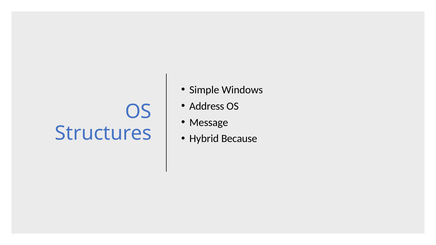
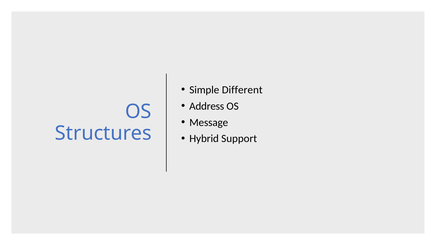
Windows: Windows -> Different (242, 90)
Because: Because -> Support (239, 139)
